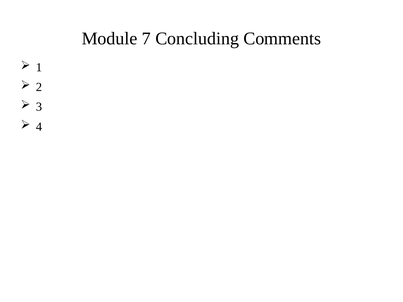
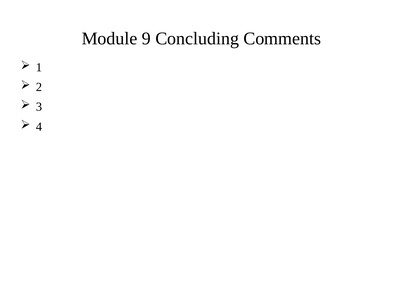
7: 7 -> 9 (146, 39)
